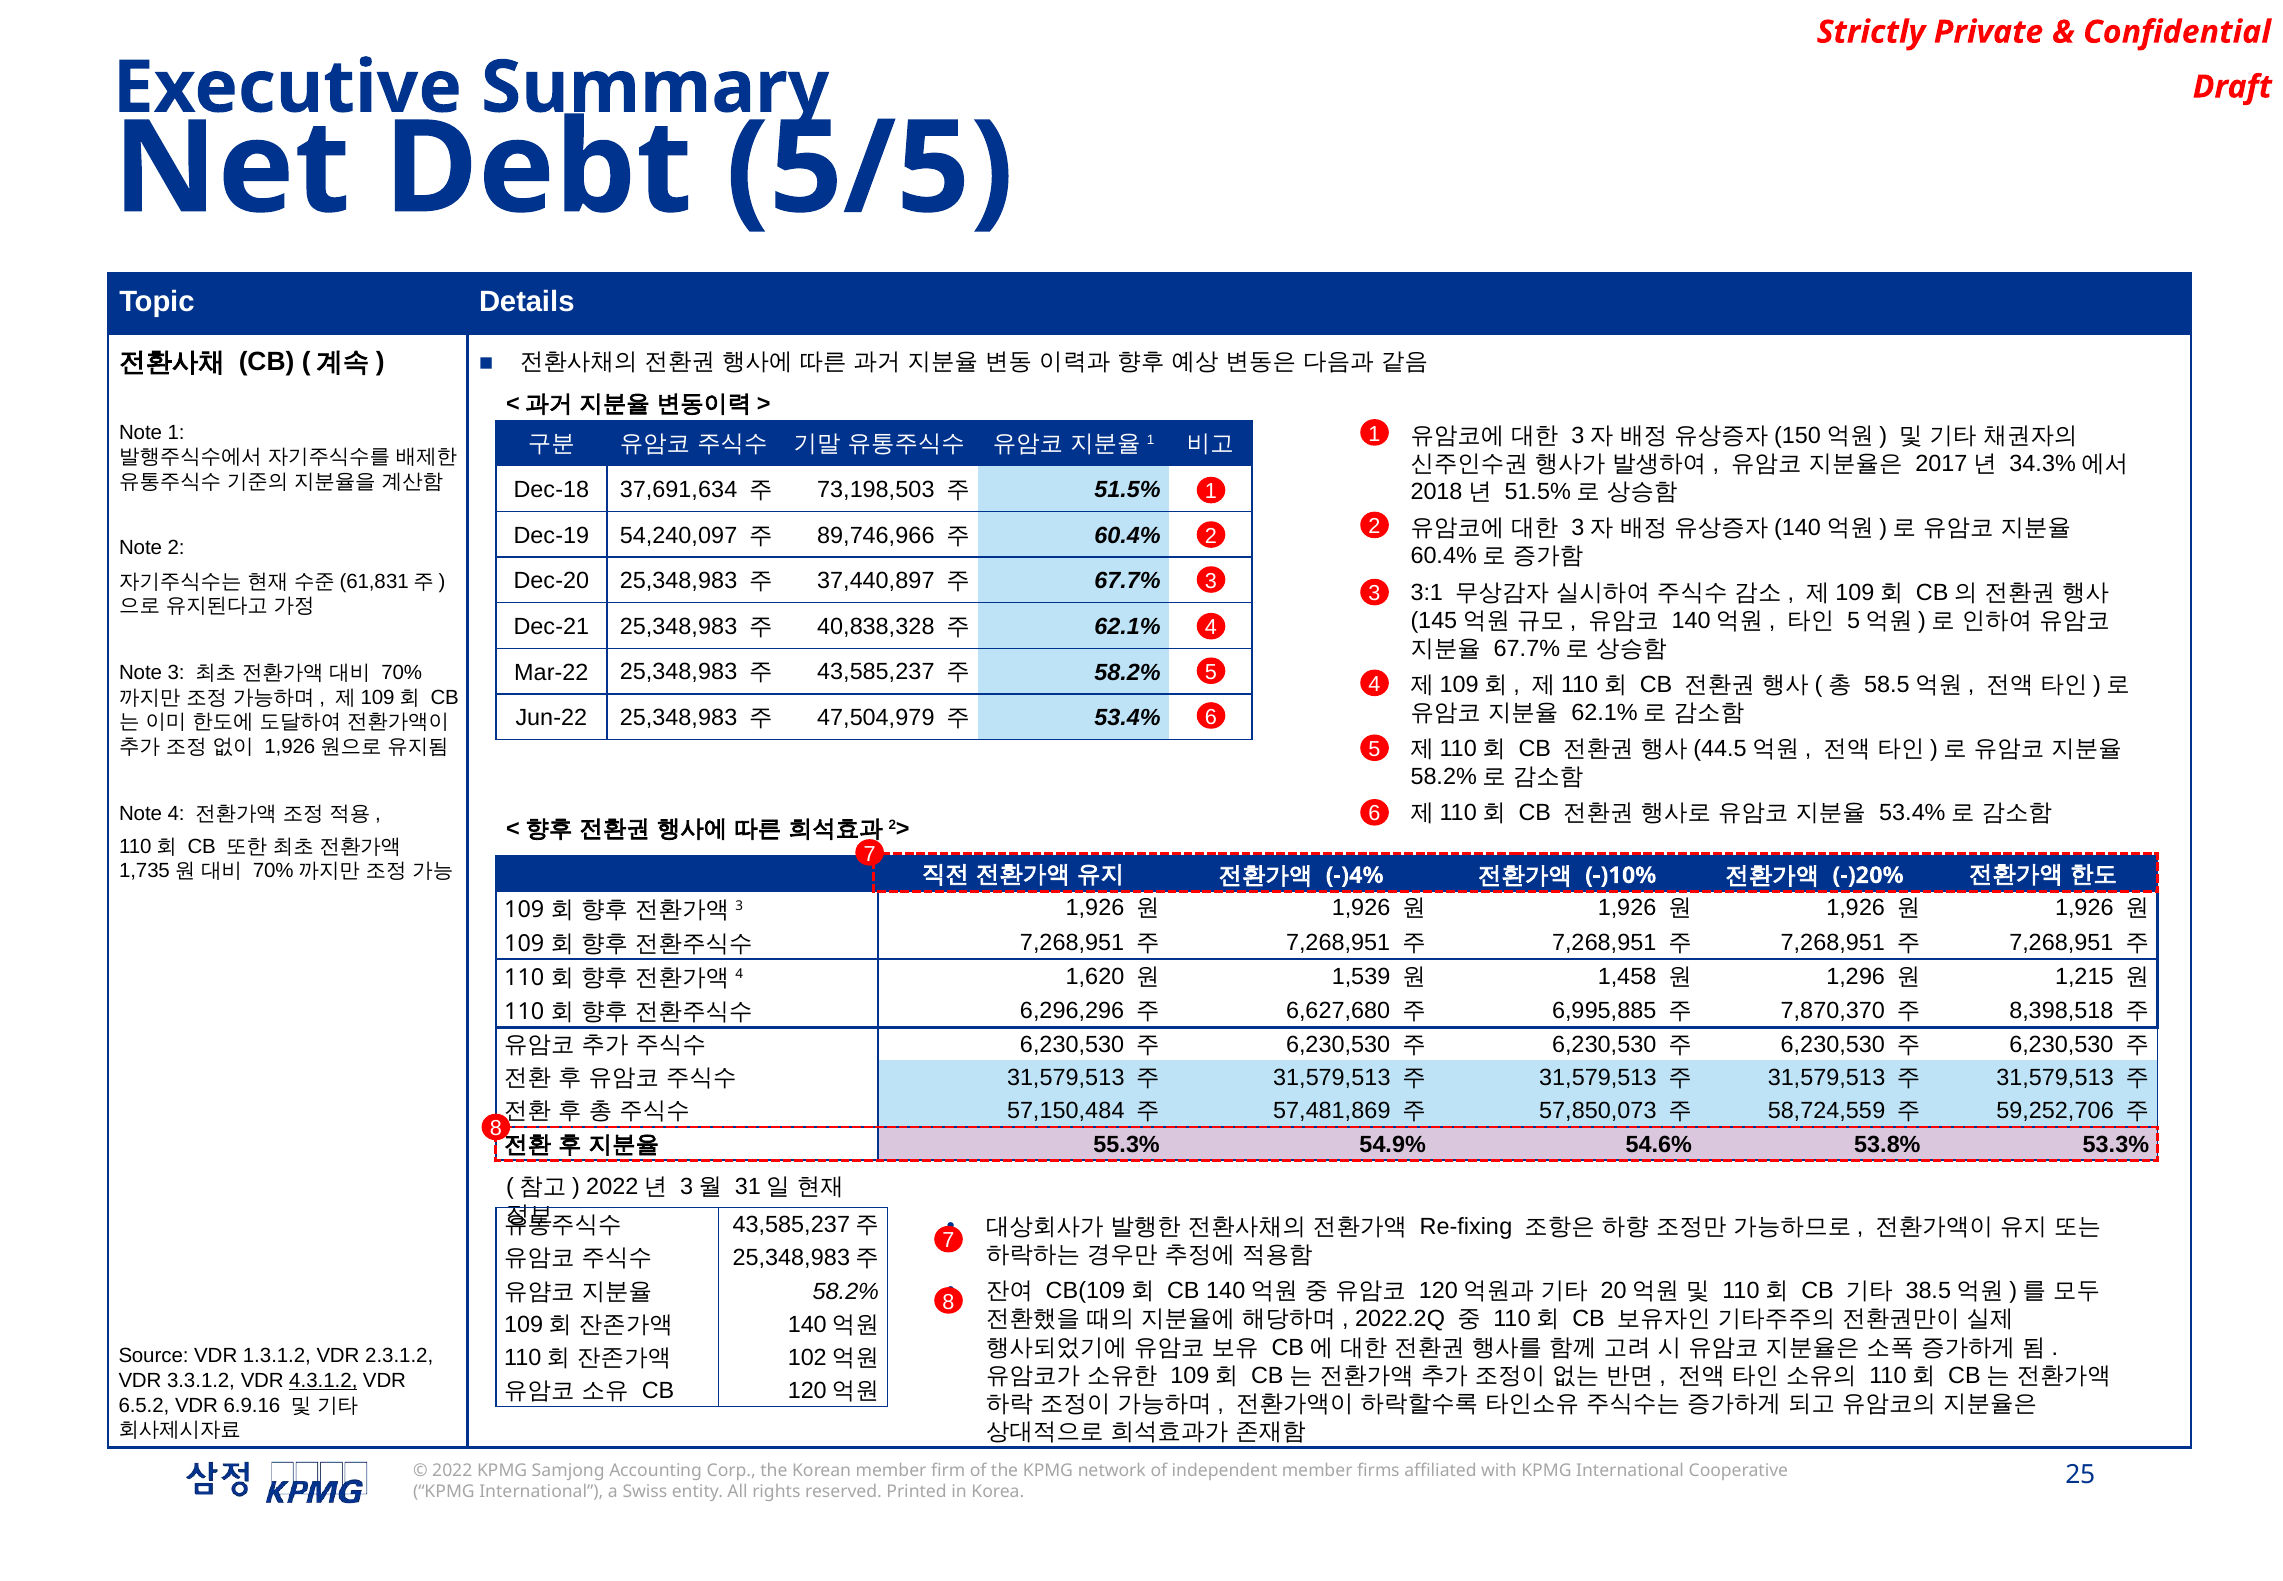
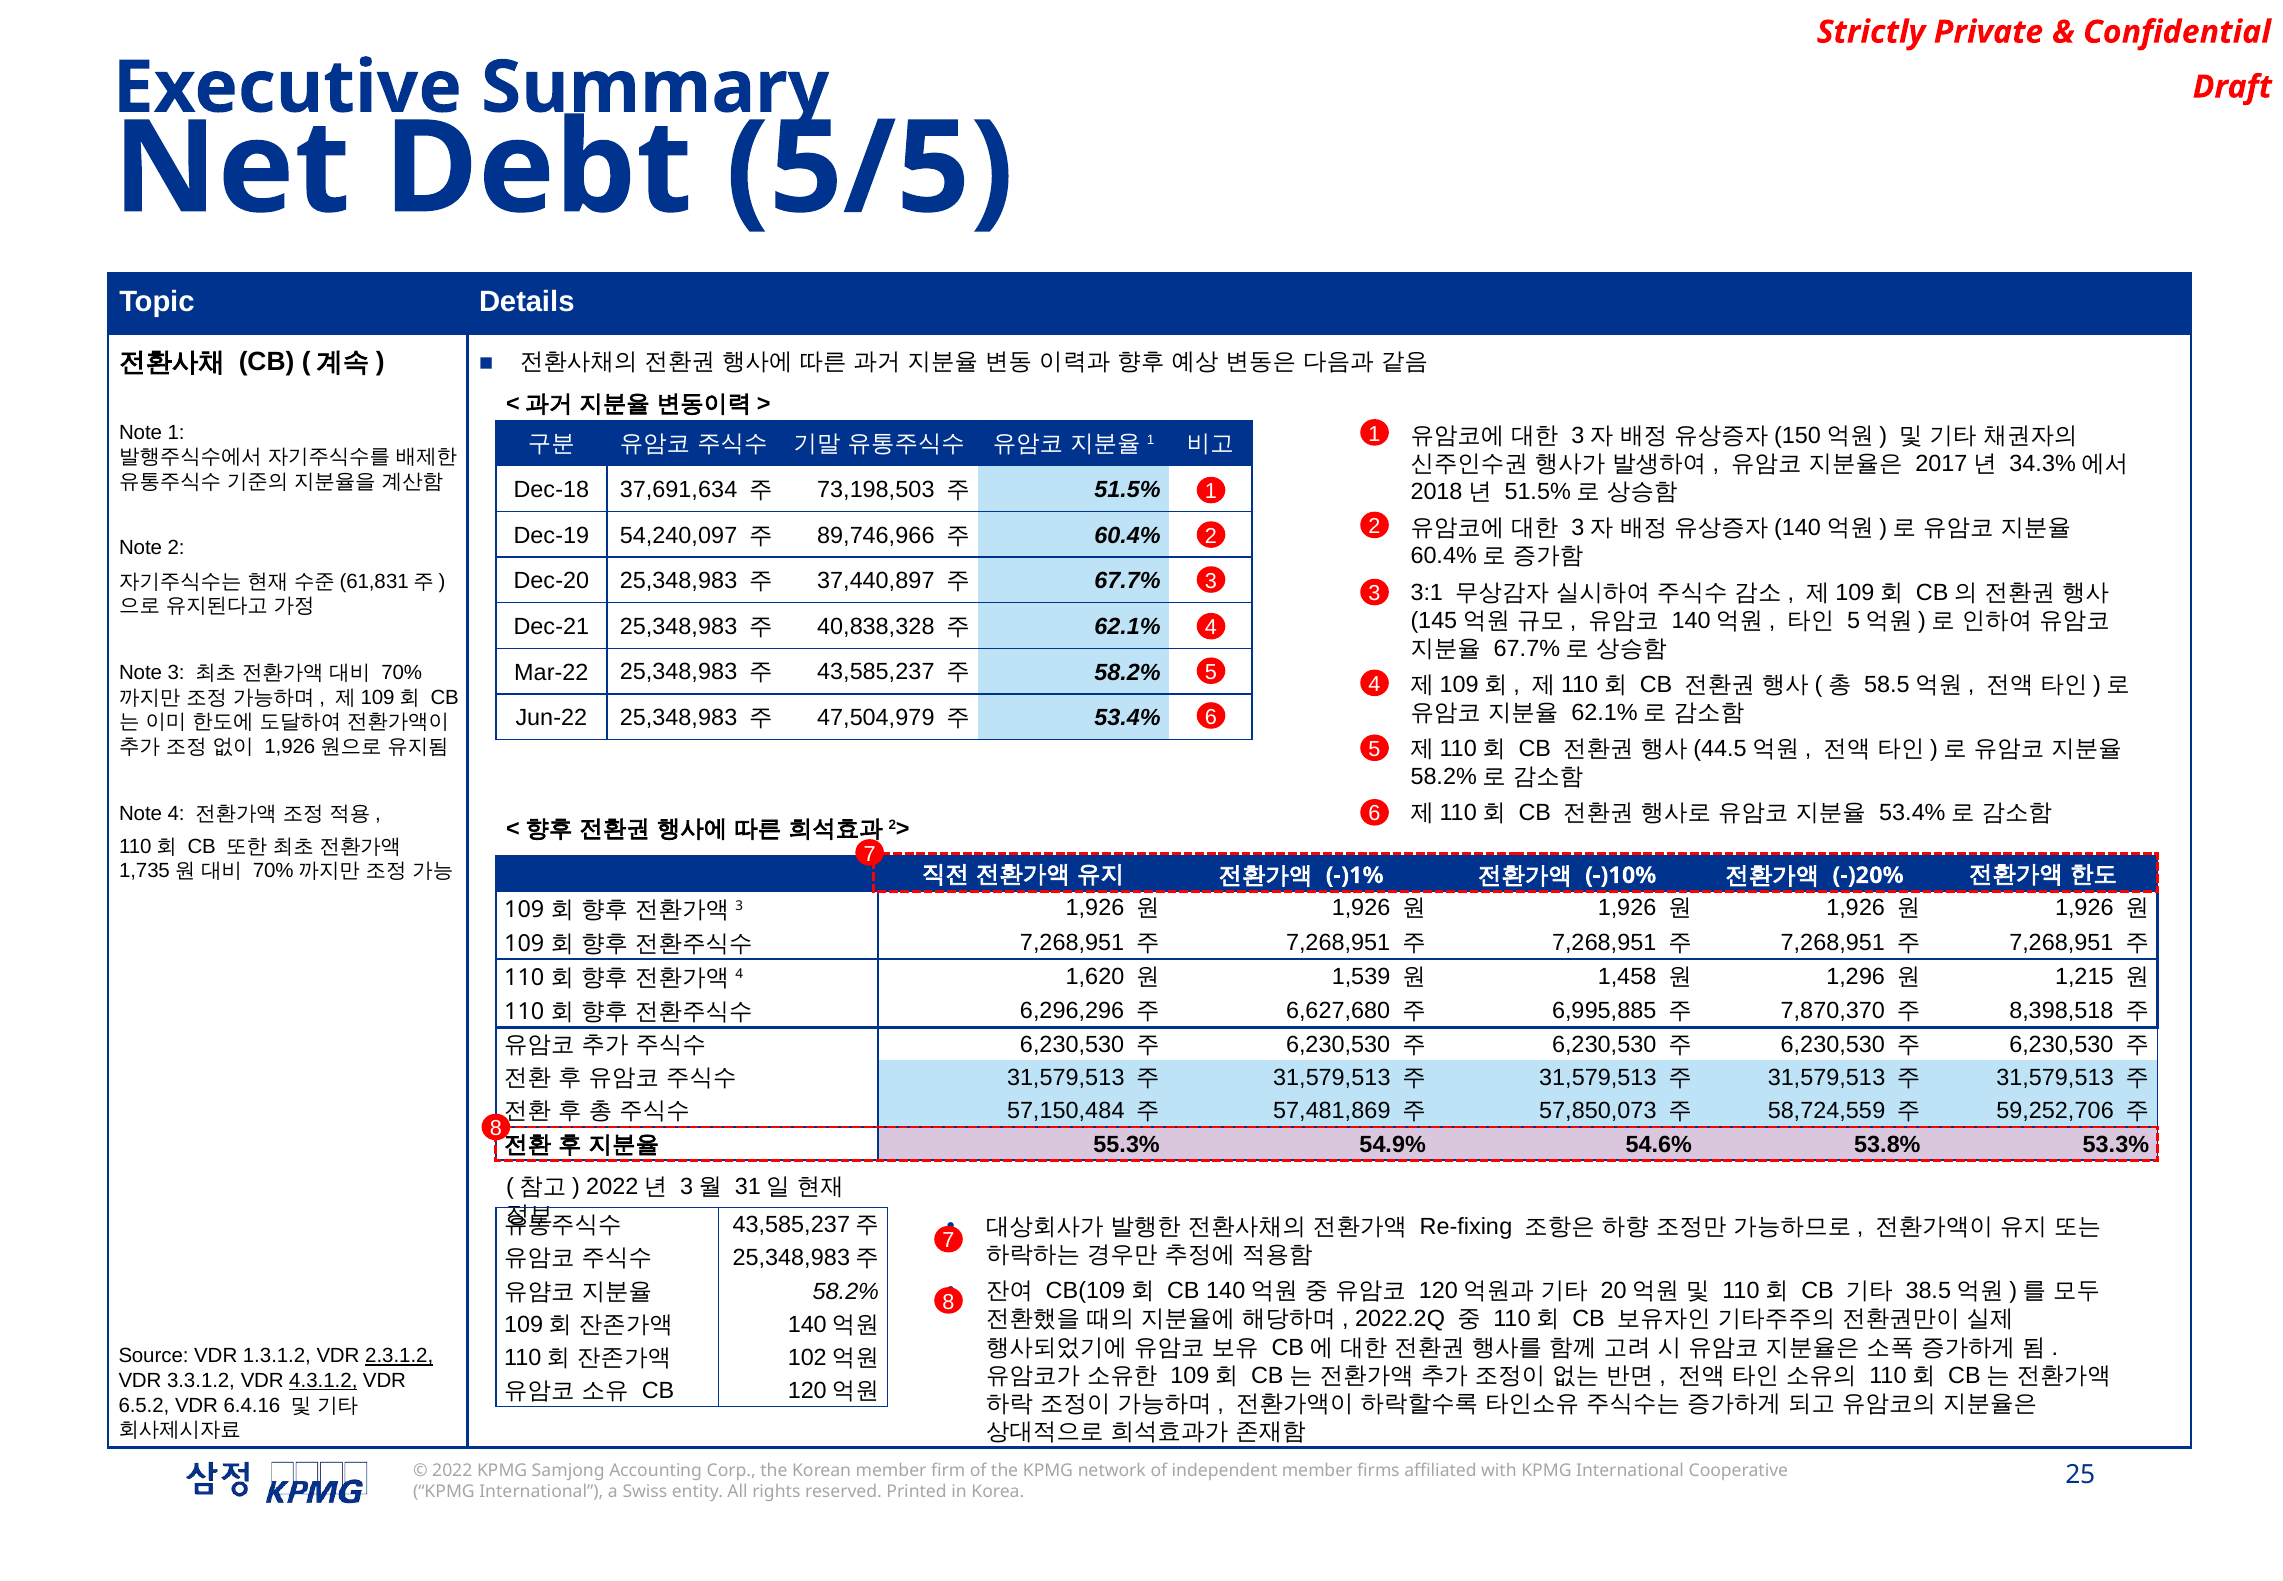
-)4%: -)4% -> -)1% (1355, 875)
2.3.1.2 underline: none -> present (399, 1356)
6.9.16: 6.9.16 -> 6.4.16 (252, 1405)
